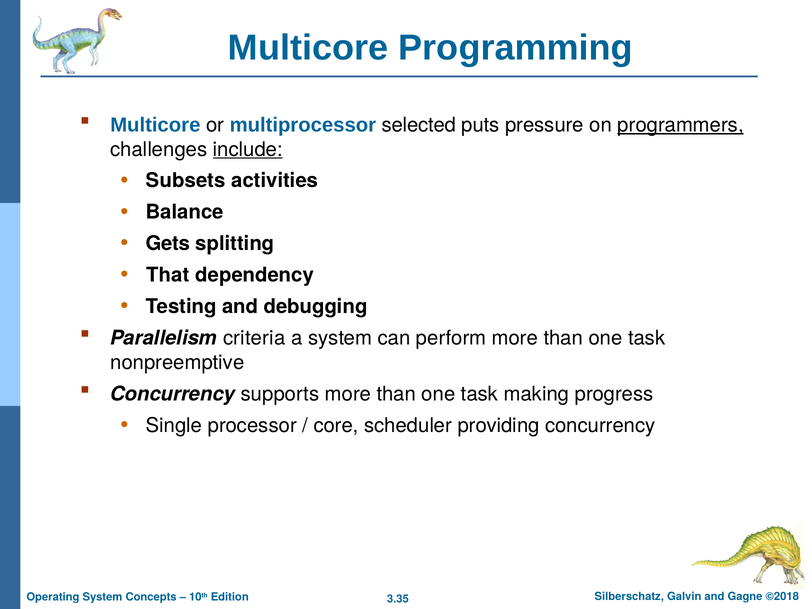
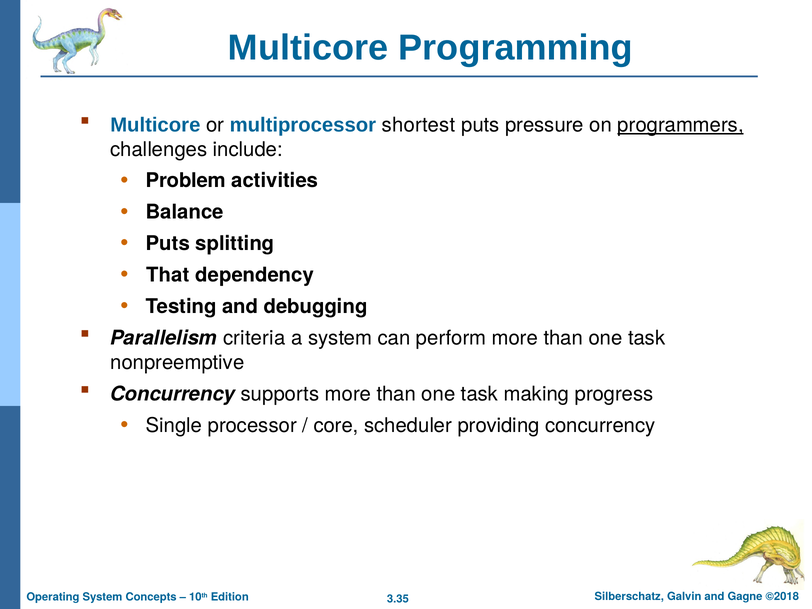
selected: selected -> shortest (419, 125)
include underline: present -> none (248, 149)
Subsets: Subsets -> Problem (186, 181)
Gets: Gets -> Puts (168, 244)
